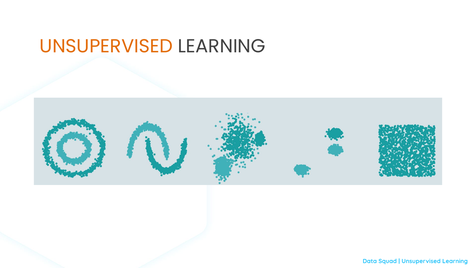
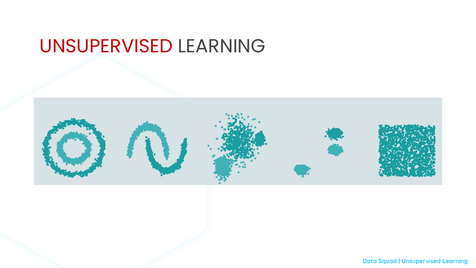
UNSUPERVISED colour: orange -> red (106, 46)
